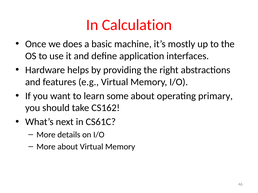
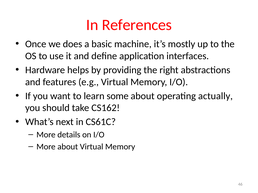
Calculation: Calculation -> References (137, 25)
primary: primary -> actually (215, 96)
